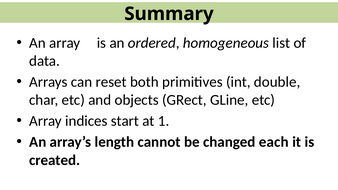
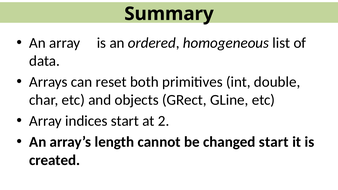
1: 1 -> 2 (164, 121)
changed each: each -> start (274, 142)
